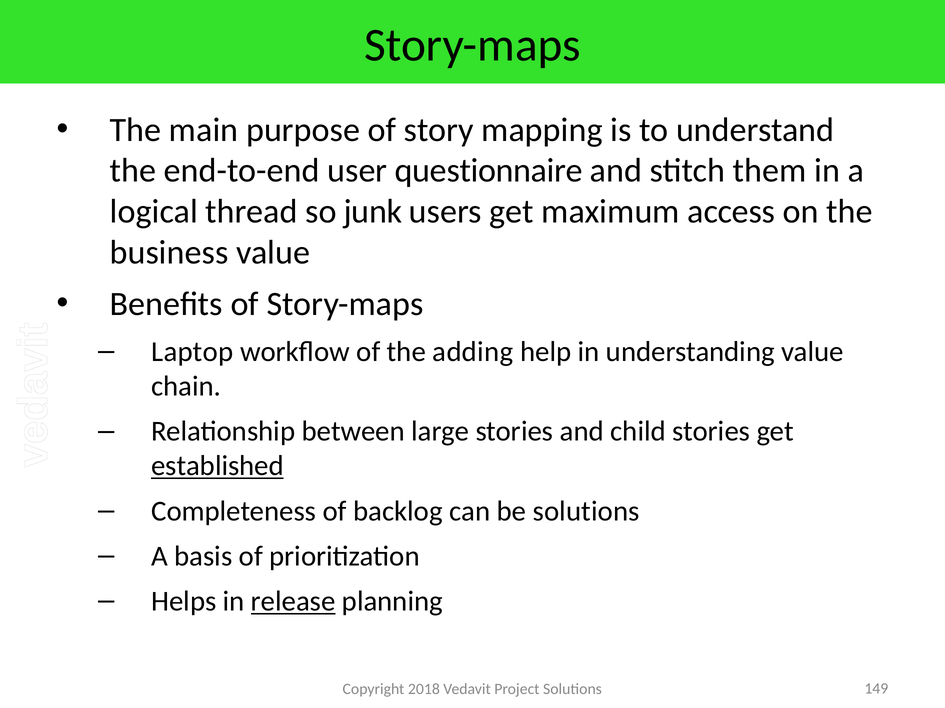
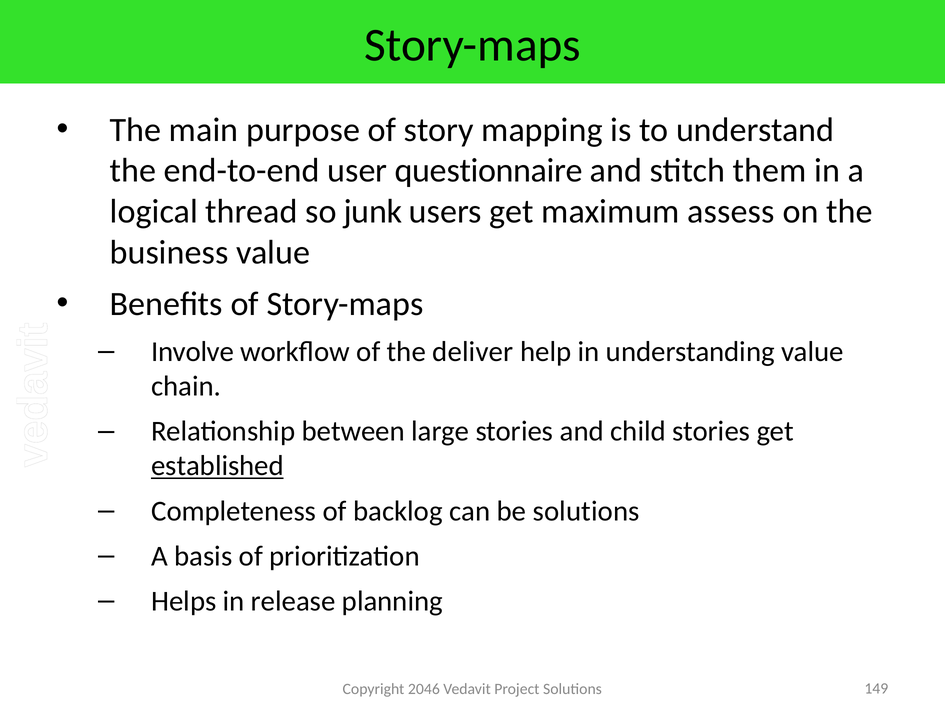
access: access -> assess (731, 212)
Laptop: Laptop -> Involve (193, 352)
adding: adding -> deliver (473, 352)
release underline: present -> none (293, 602)
2018: 2018 -> 2046 (424, 690)
